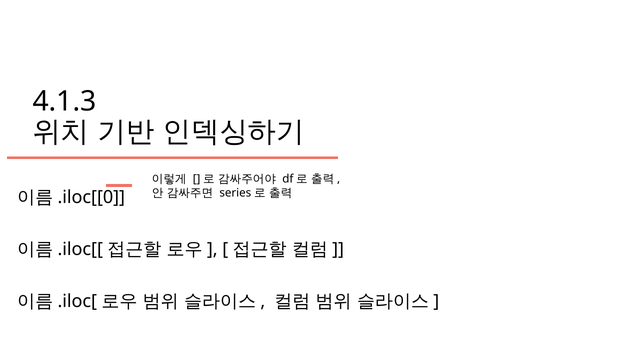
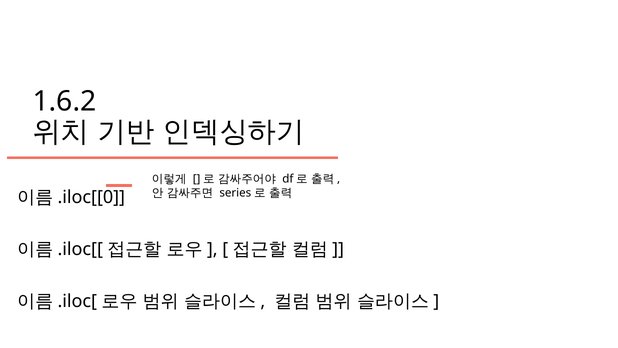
4.1.3: 4.1.3 -> 1.6.2 (65, 101)
